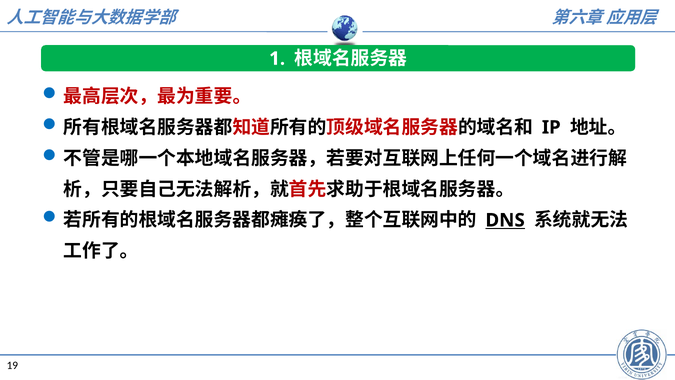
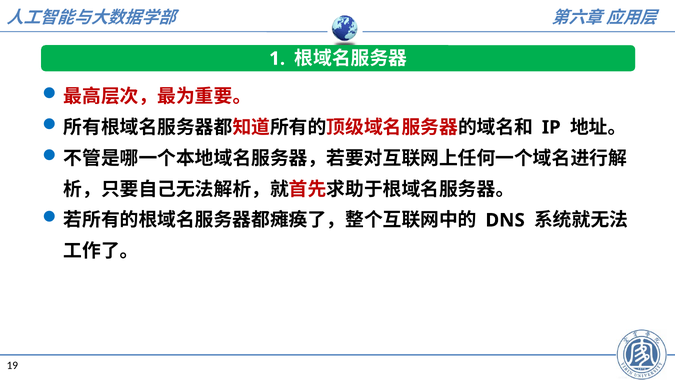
DNS underline: present -> none (505, 220)
